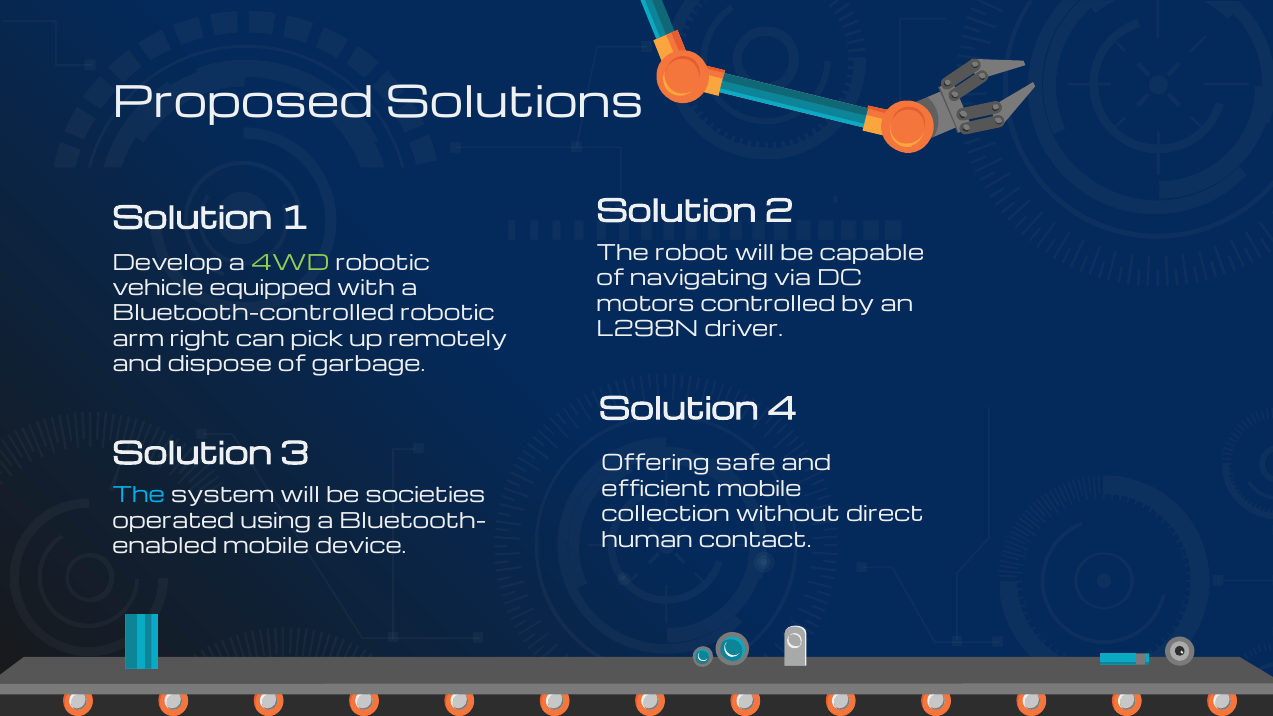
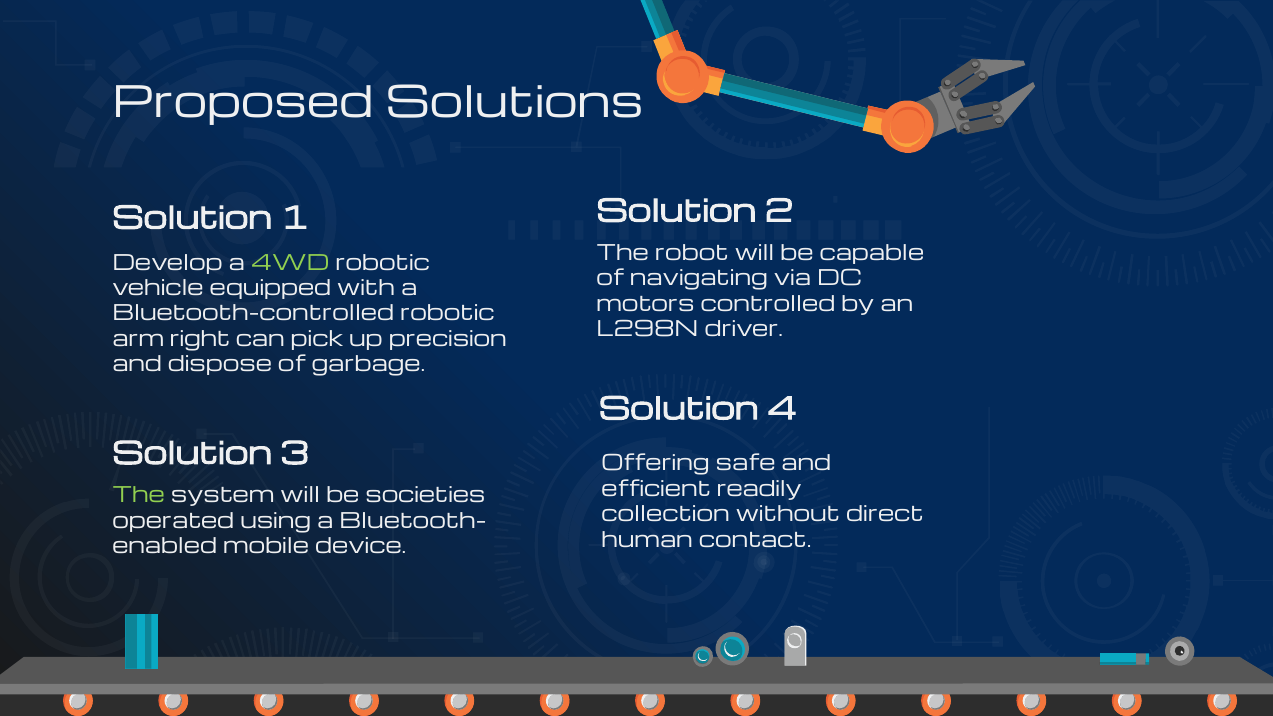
remotely: remotely -> precision (448, 339)
efficient mobile: mobile -> readily (759, 489)
The colour: light blue -> light green (139, 496)
